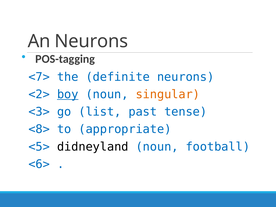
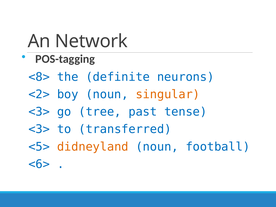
An Neurons: Neurons -> Network (91, 41)
<7>: <7> -> <8> (39, 77)
boy underline: present -> none (68, 94)
list: list -> tree (100, 112)
<8>: <8> -> <3> (39, 129)
appropriate: appropriate -> transferred (125, 129)
didneyland colour: black -> orange (93, 147)
